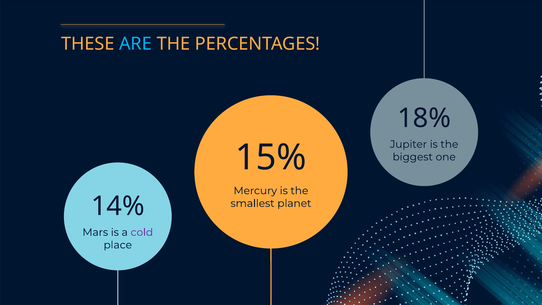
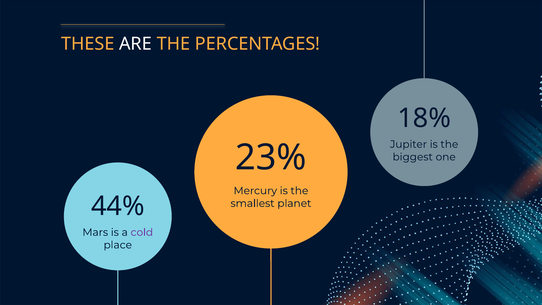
ARE colour: light blue -> white (136, 44)
15%: 15% -> 23% (271, 158)
14%: 14% -> 44% (118, 206)
